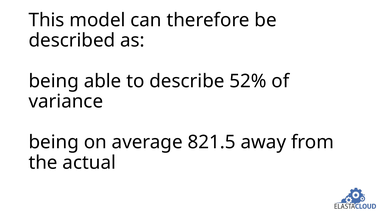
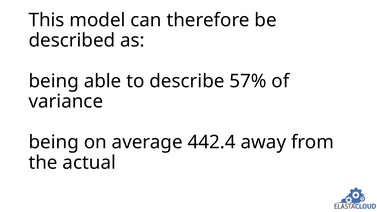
52%: 52% -> 57% (248, 81)
821.5: 821.5 -> 442.4 (212, 142)
